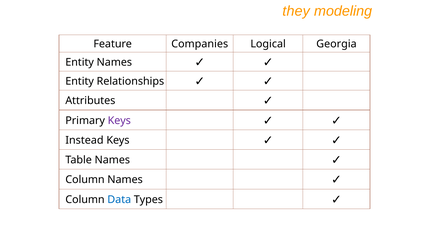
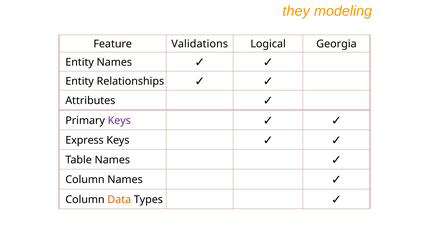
Companies: Companies -> Validations (200, 44)
Instead: Instead -> Express (85, 140)
Data colour: blue -> orange (119, 200)
